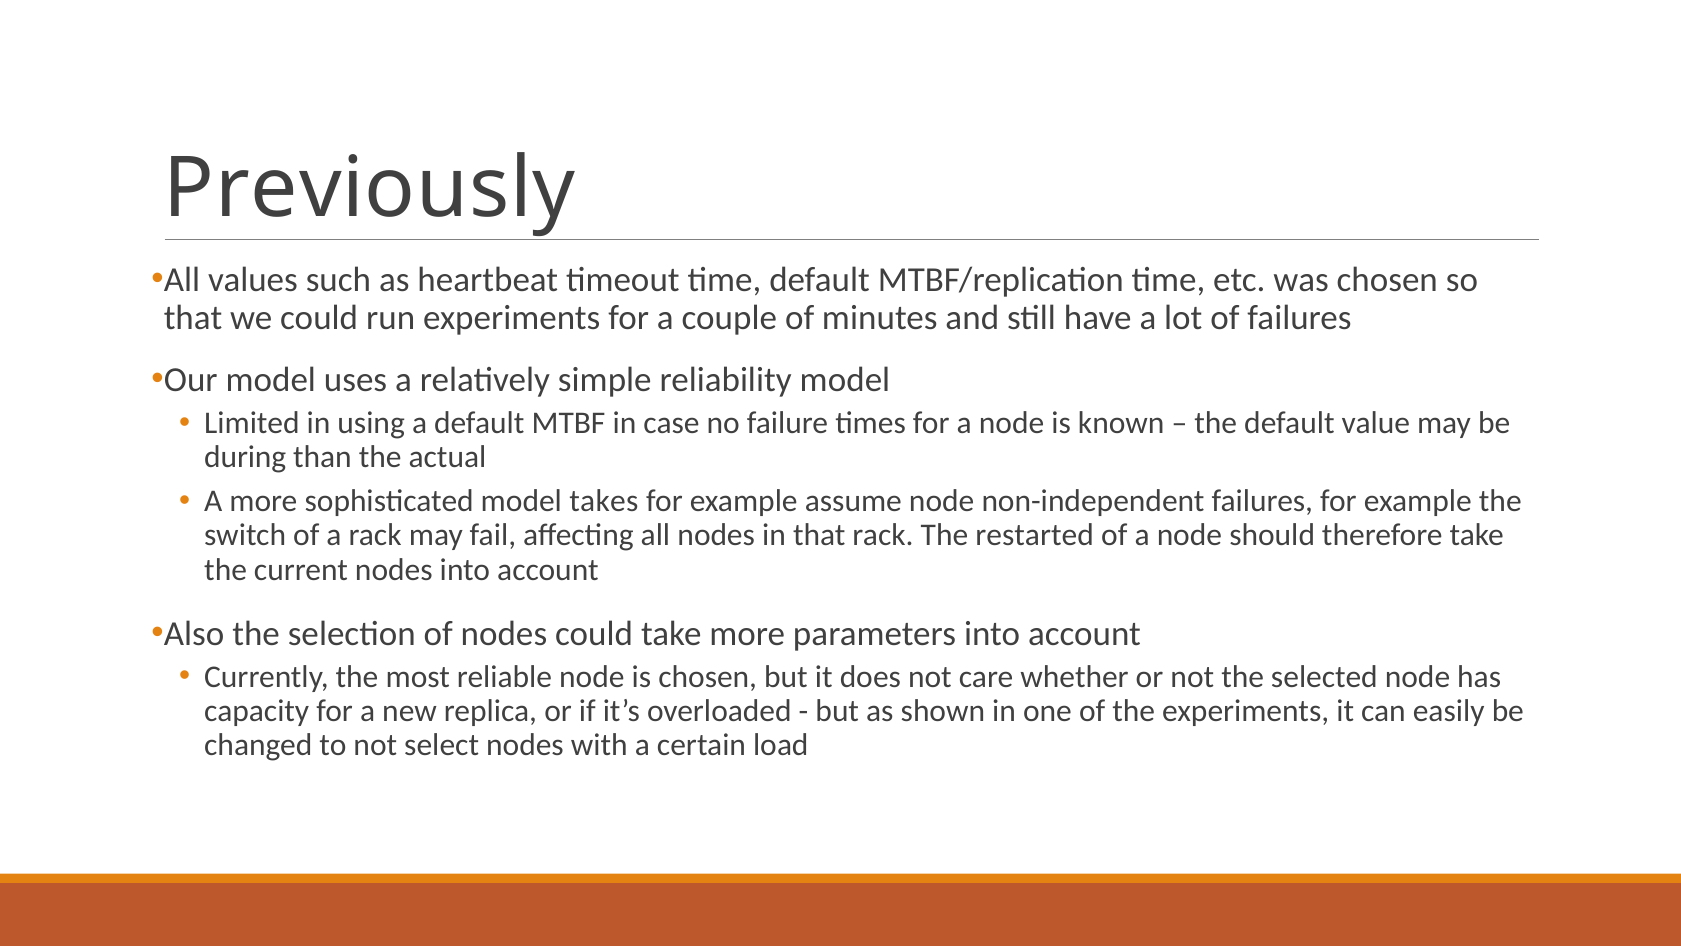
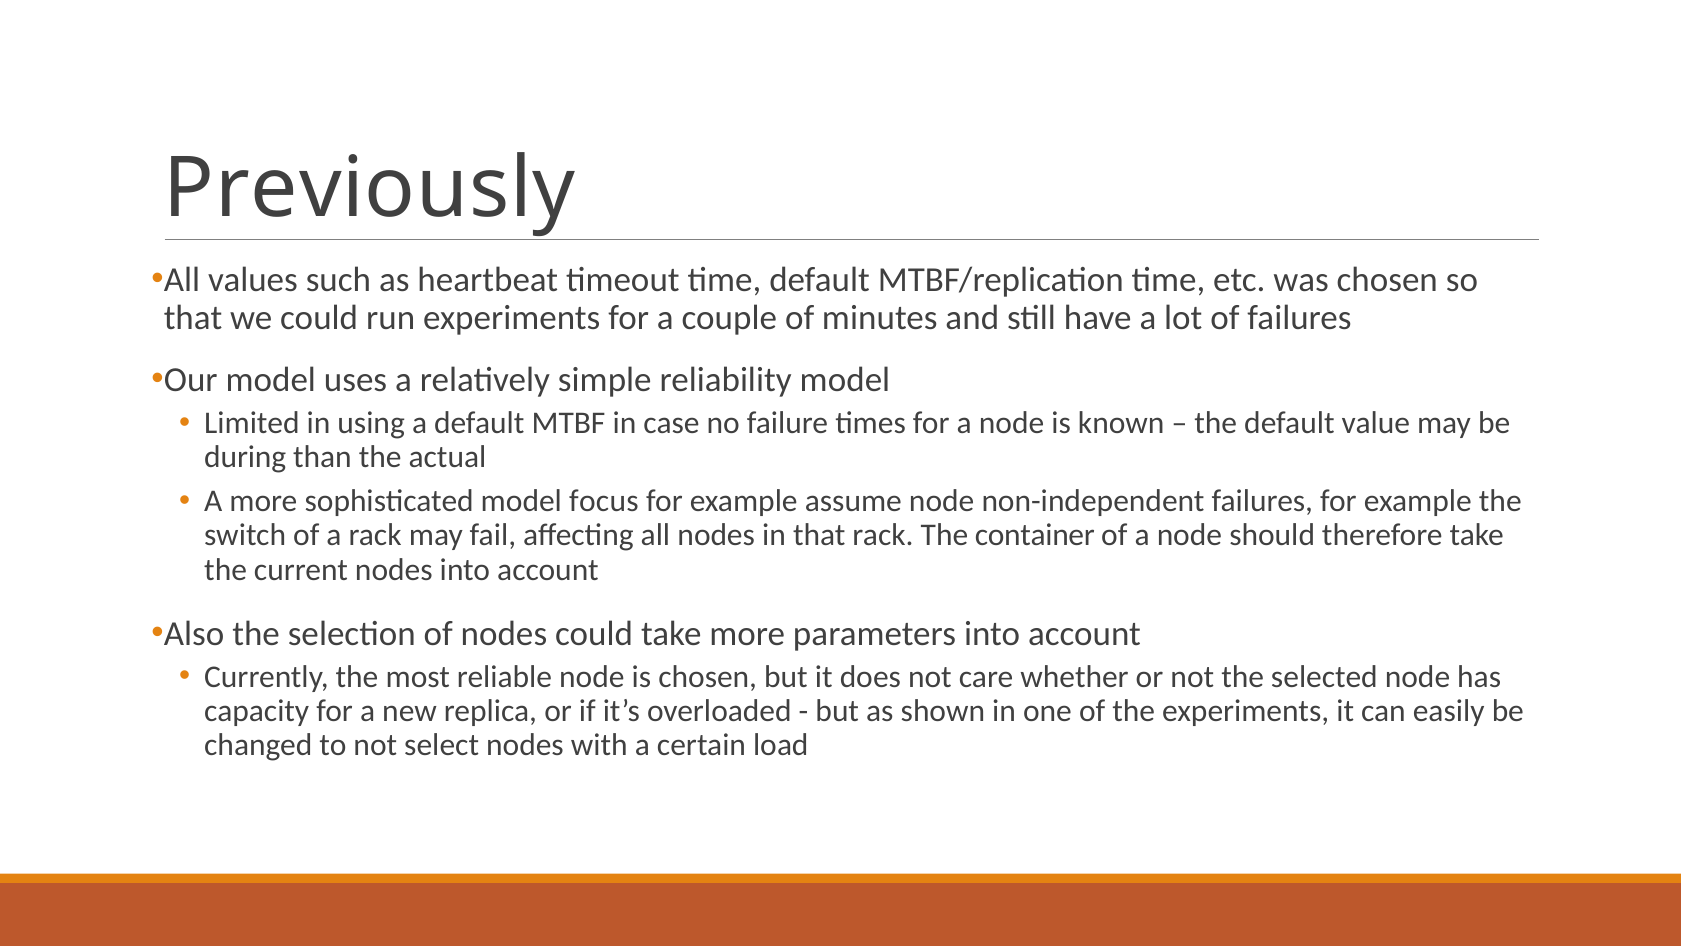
takes: takes -> focus (604, 501)
restarted: restarted -> container (1035, 535)
